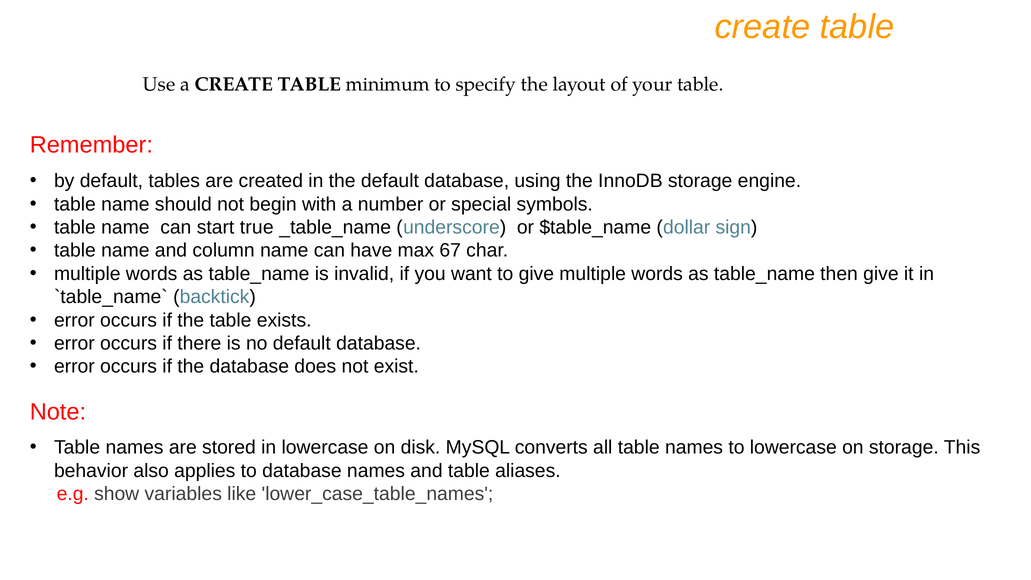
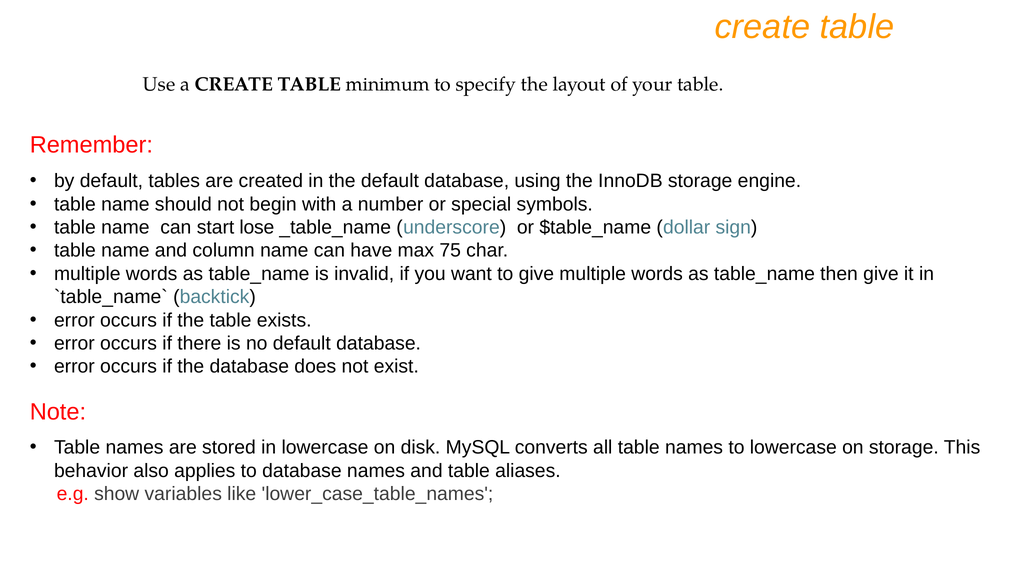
true: true -> lose (257, 227)
67: 67 -> 75 (450, 251)
